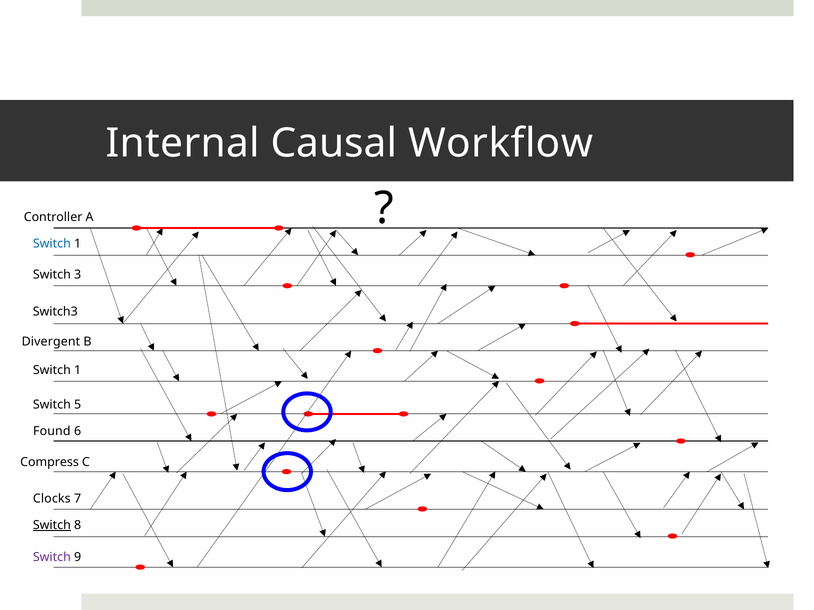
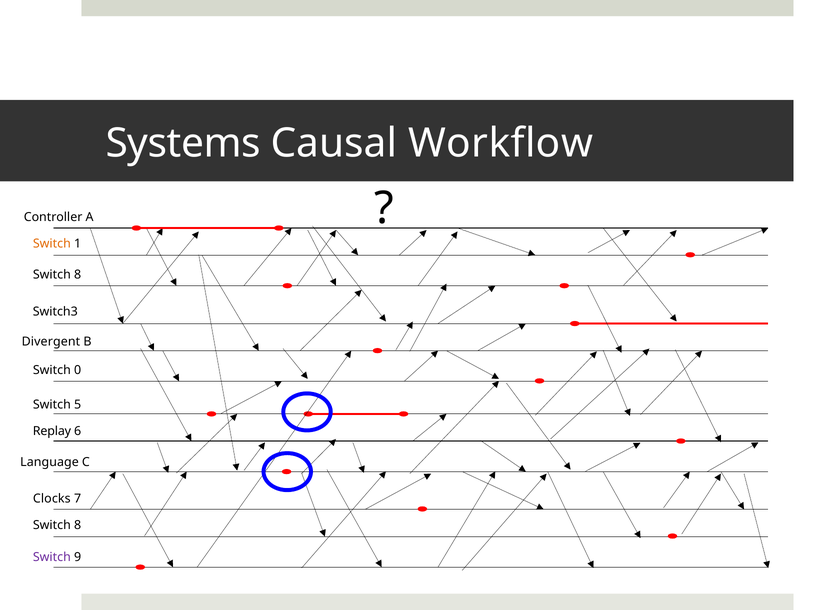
Internal: Internal -> Systems (183, 144)
Switch colour: blue -> orange (52, 244)
3: 3 -> 8 (78, 275)
1: 1 -> 0 (78, 370)
Found: Found -> Replay (52, 432)
Compress: Compress -> Language (50, 462)
Switch underline: present -> none (52, 526)
